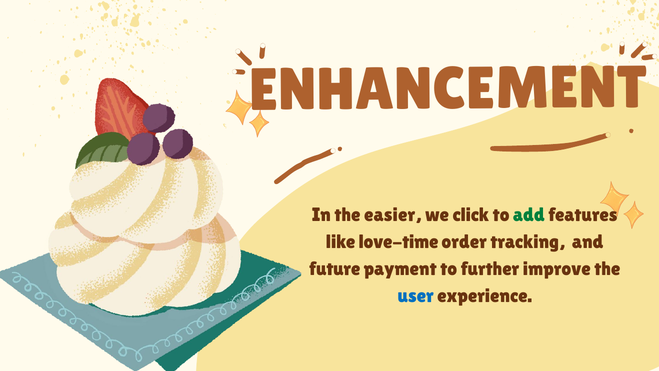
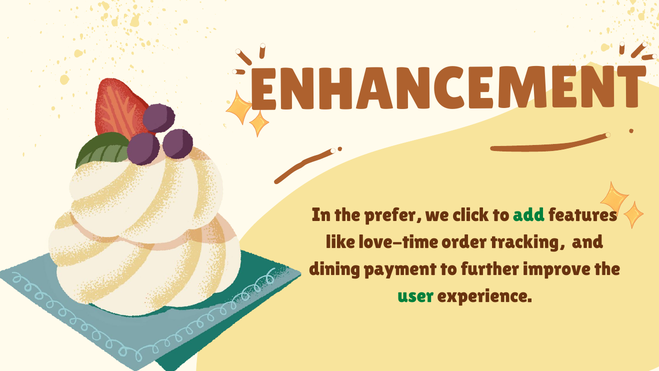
easier: easier -> prefer (393, 215)
future: future -> dining (335, 269)
user colour: blue -> green (416, 296)
